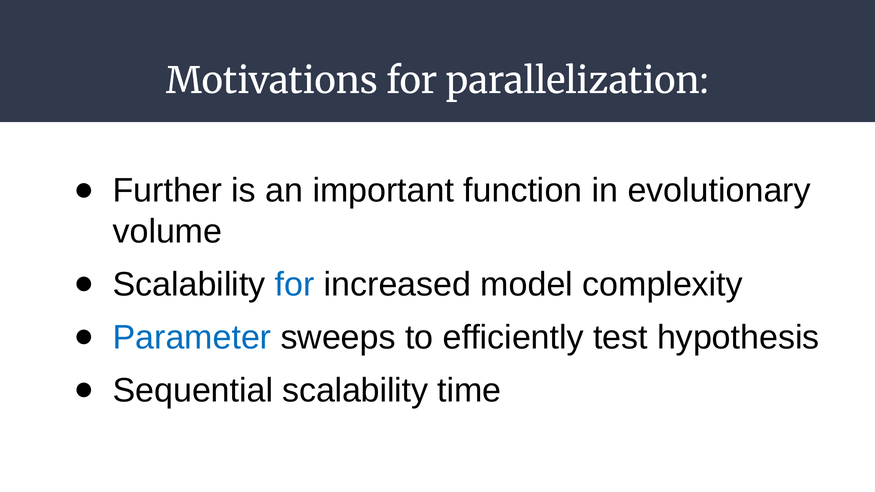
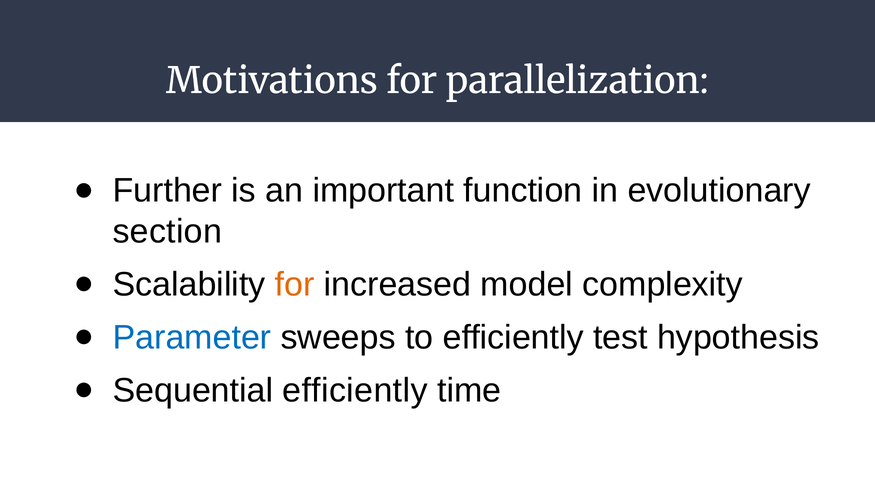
volume: volume -> section (167, 232)
for colour: blue -> orange (295, 285)
Sequential scalability: scalability -> efficiently (355, 391)
